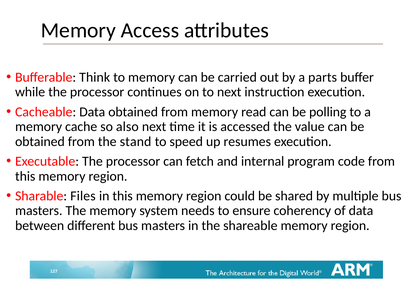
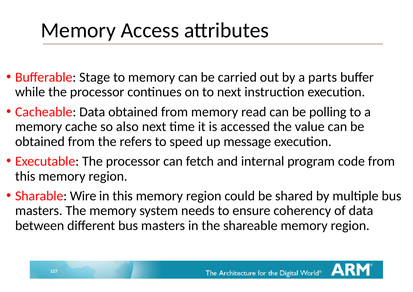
Think: Think -> Stage (95, 77)
stand: stand -> refers (136, 141)
resumes: resumes -> message (247, 141)
Files: Files -> Wire (83, 196)
